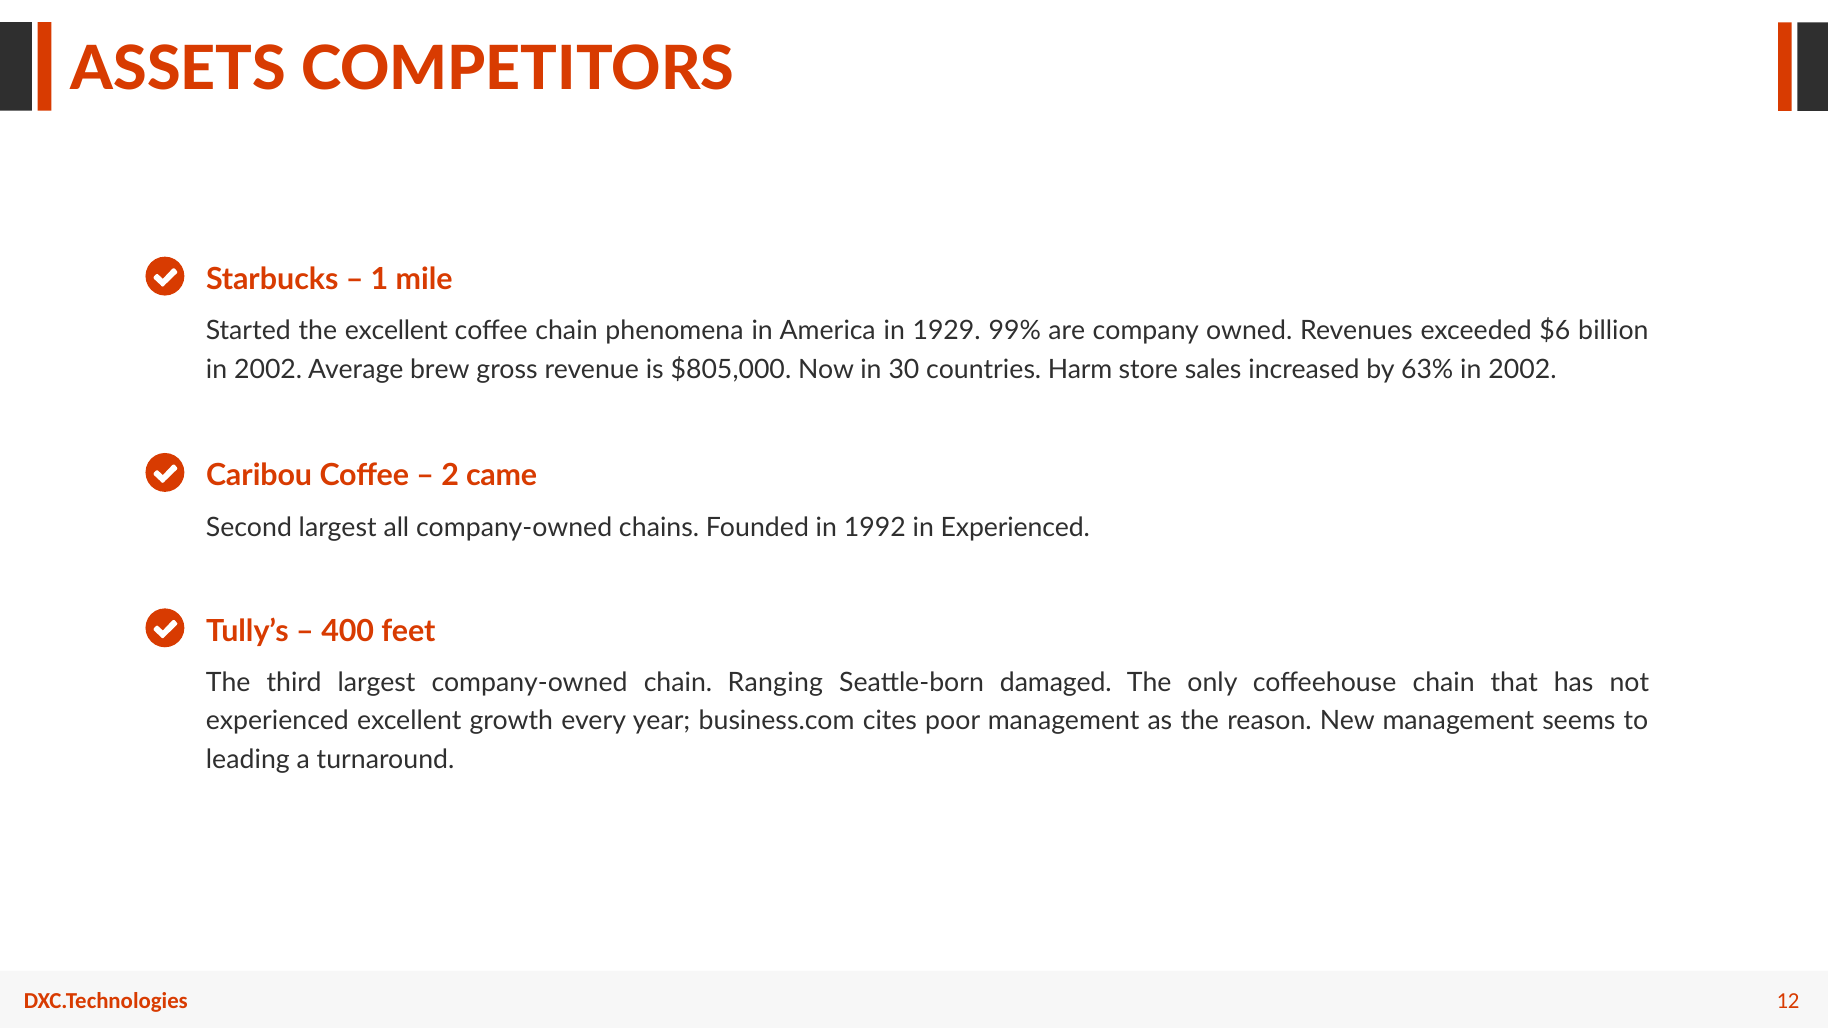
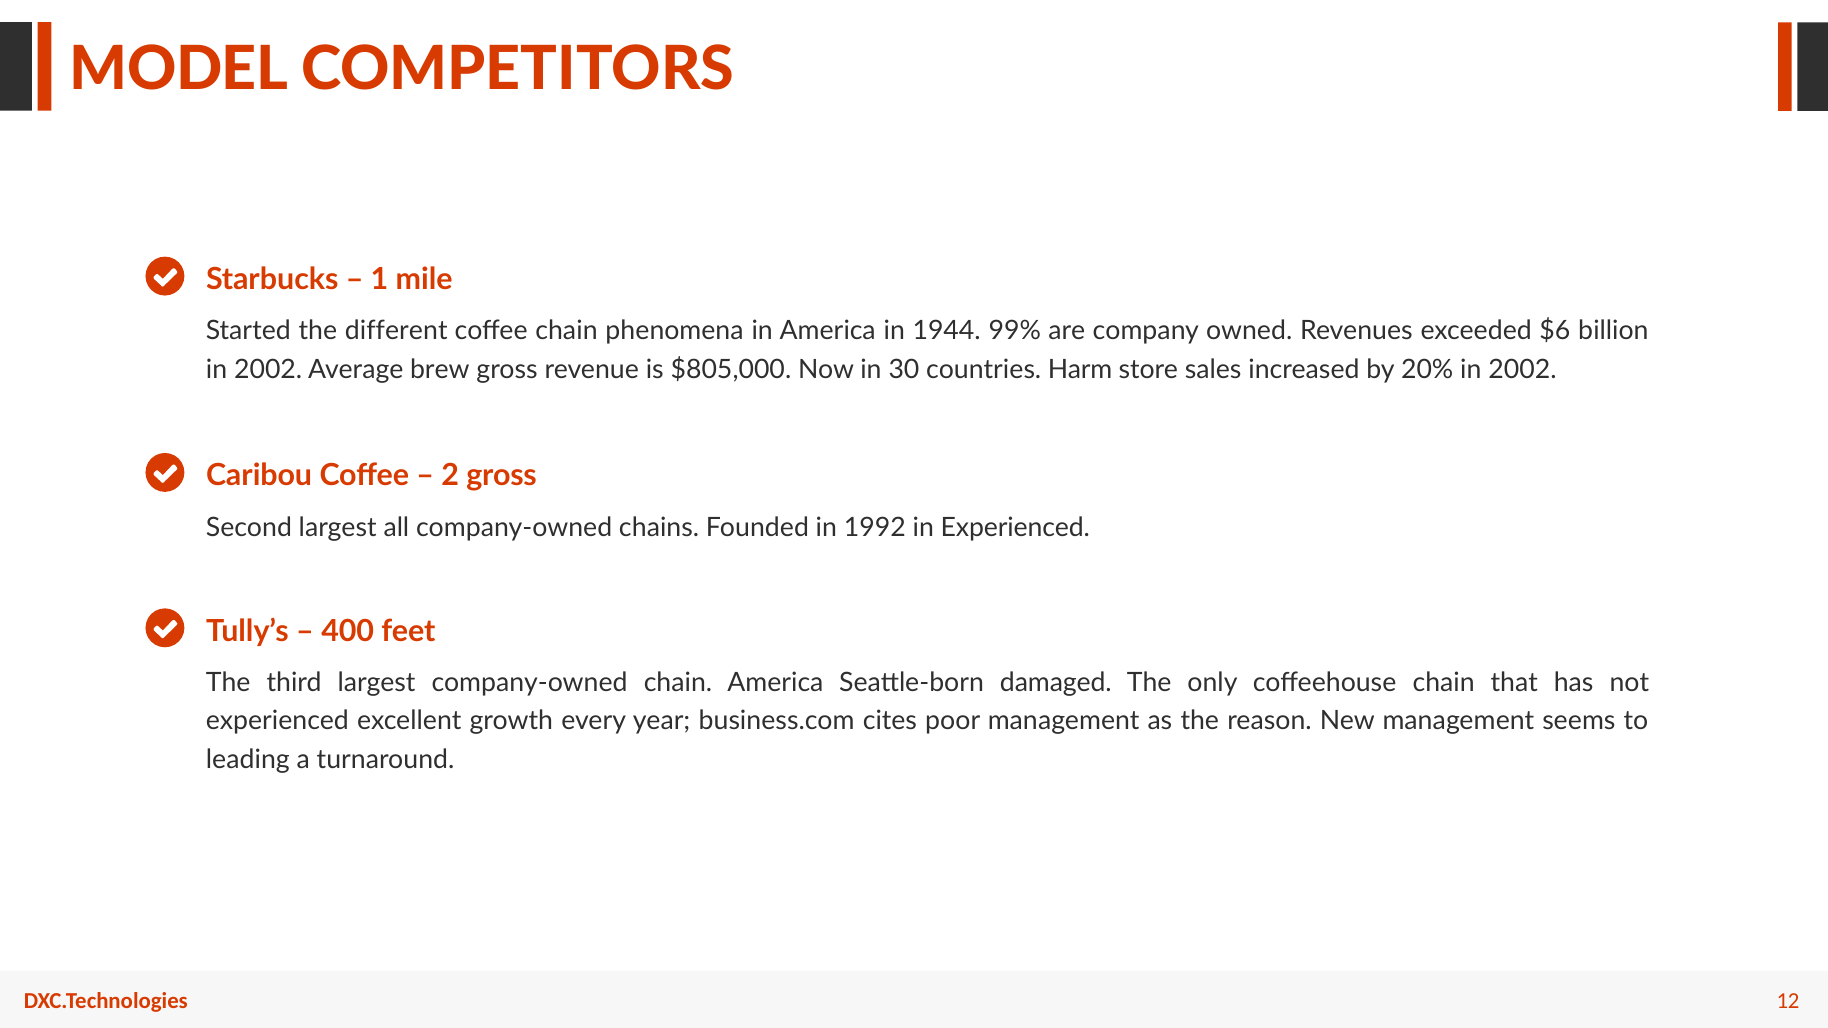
ASSETS: ASSETS -> MODEL (179, 70)
the excellent: excellent -> different (396, 331)
1929: 1929 -> 1944 (947, 331)
63%: 63% -> 20% (1427, 369)
2 came: came -> gross (502, 476)
chain Ranging: Ranging -> America (775, 683)
